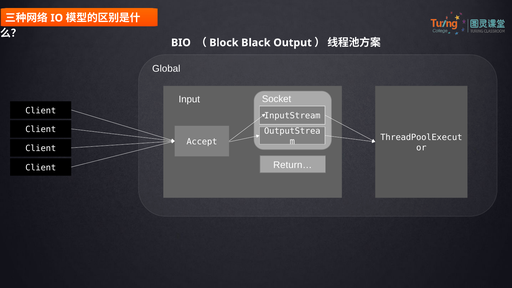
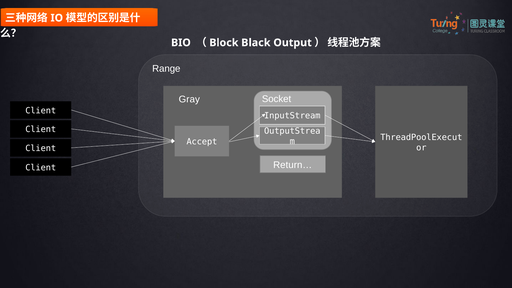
Global: Global -> Range (166, 69)
Input: Input -> Gray (189, 99)
